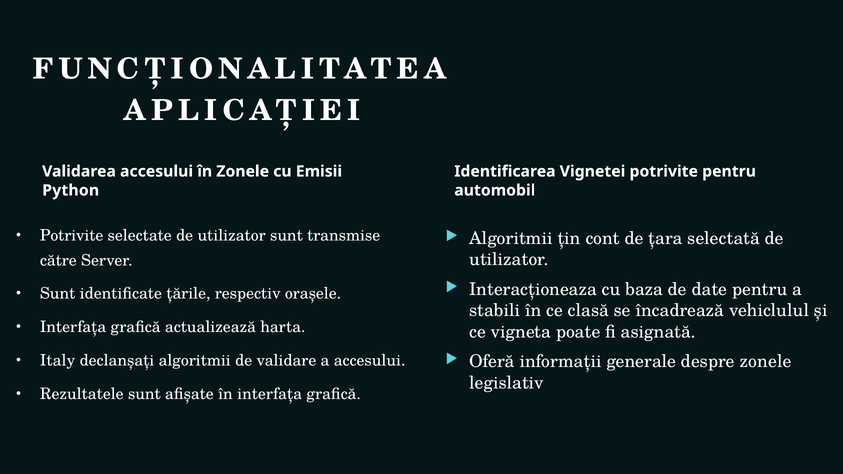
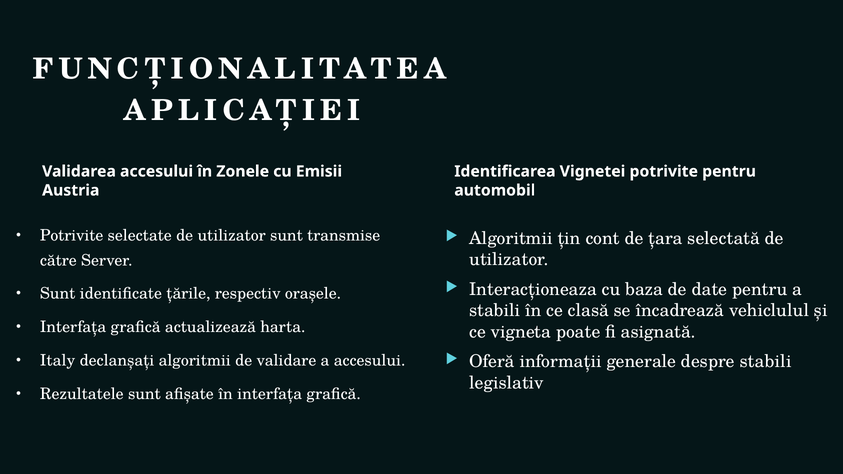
Python: Python -> Austria (71, 190)
despre zonele: zonele -> stabili (766, 362)
